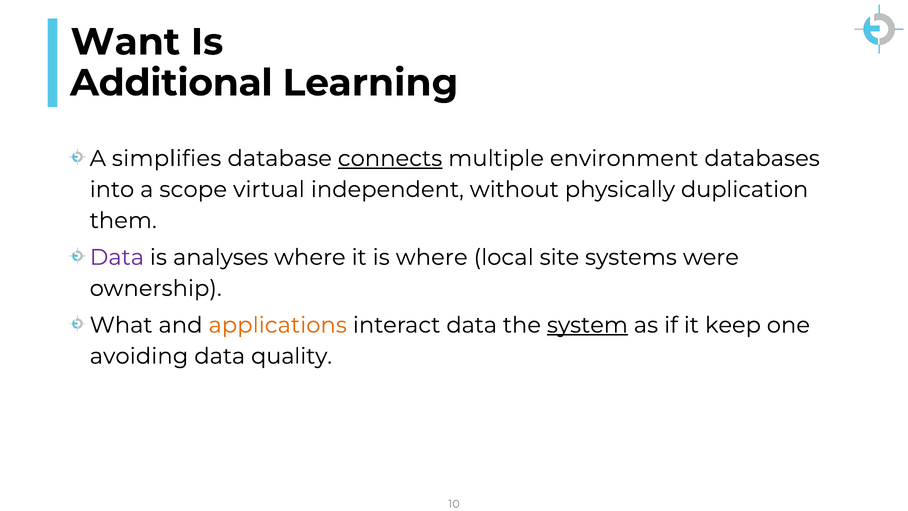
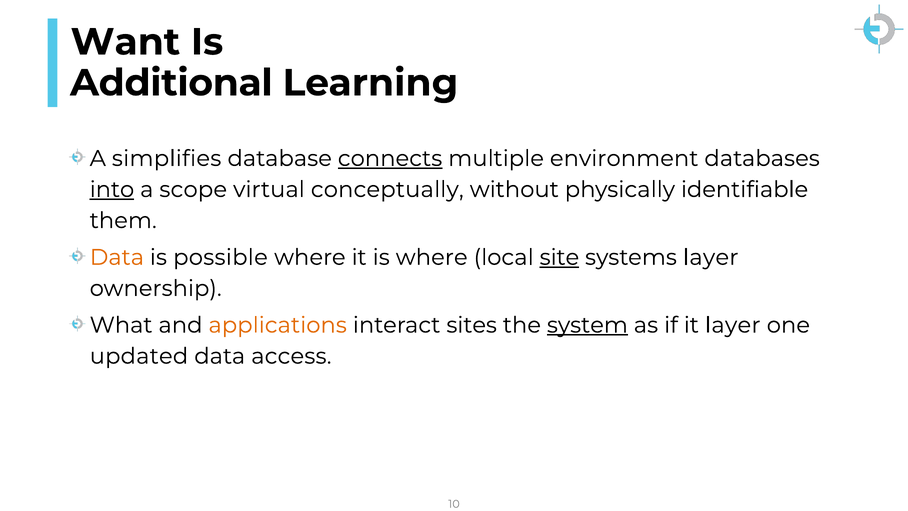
into underline: none -> present (112, 189)
independent: independent -> conceptually (387, 189)
duplication: duplication -> identifiable (745, 189)
Data colour: purple -> orange (117, 257)
analyses: analyses -> possible (220, 257)
site underline: none -> present (559, 257)
systems were: were -> layer (711, 257)
interact data: data -> sites (472, 325)
it keep: keep -> layer (733, 325)
avoiding: avoiding -> updated (139, 356)
quality: quality -> access (291, 356)
